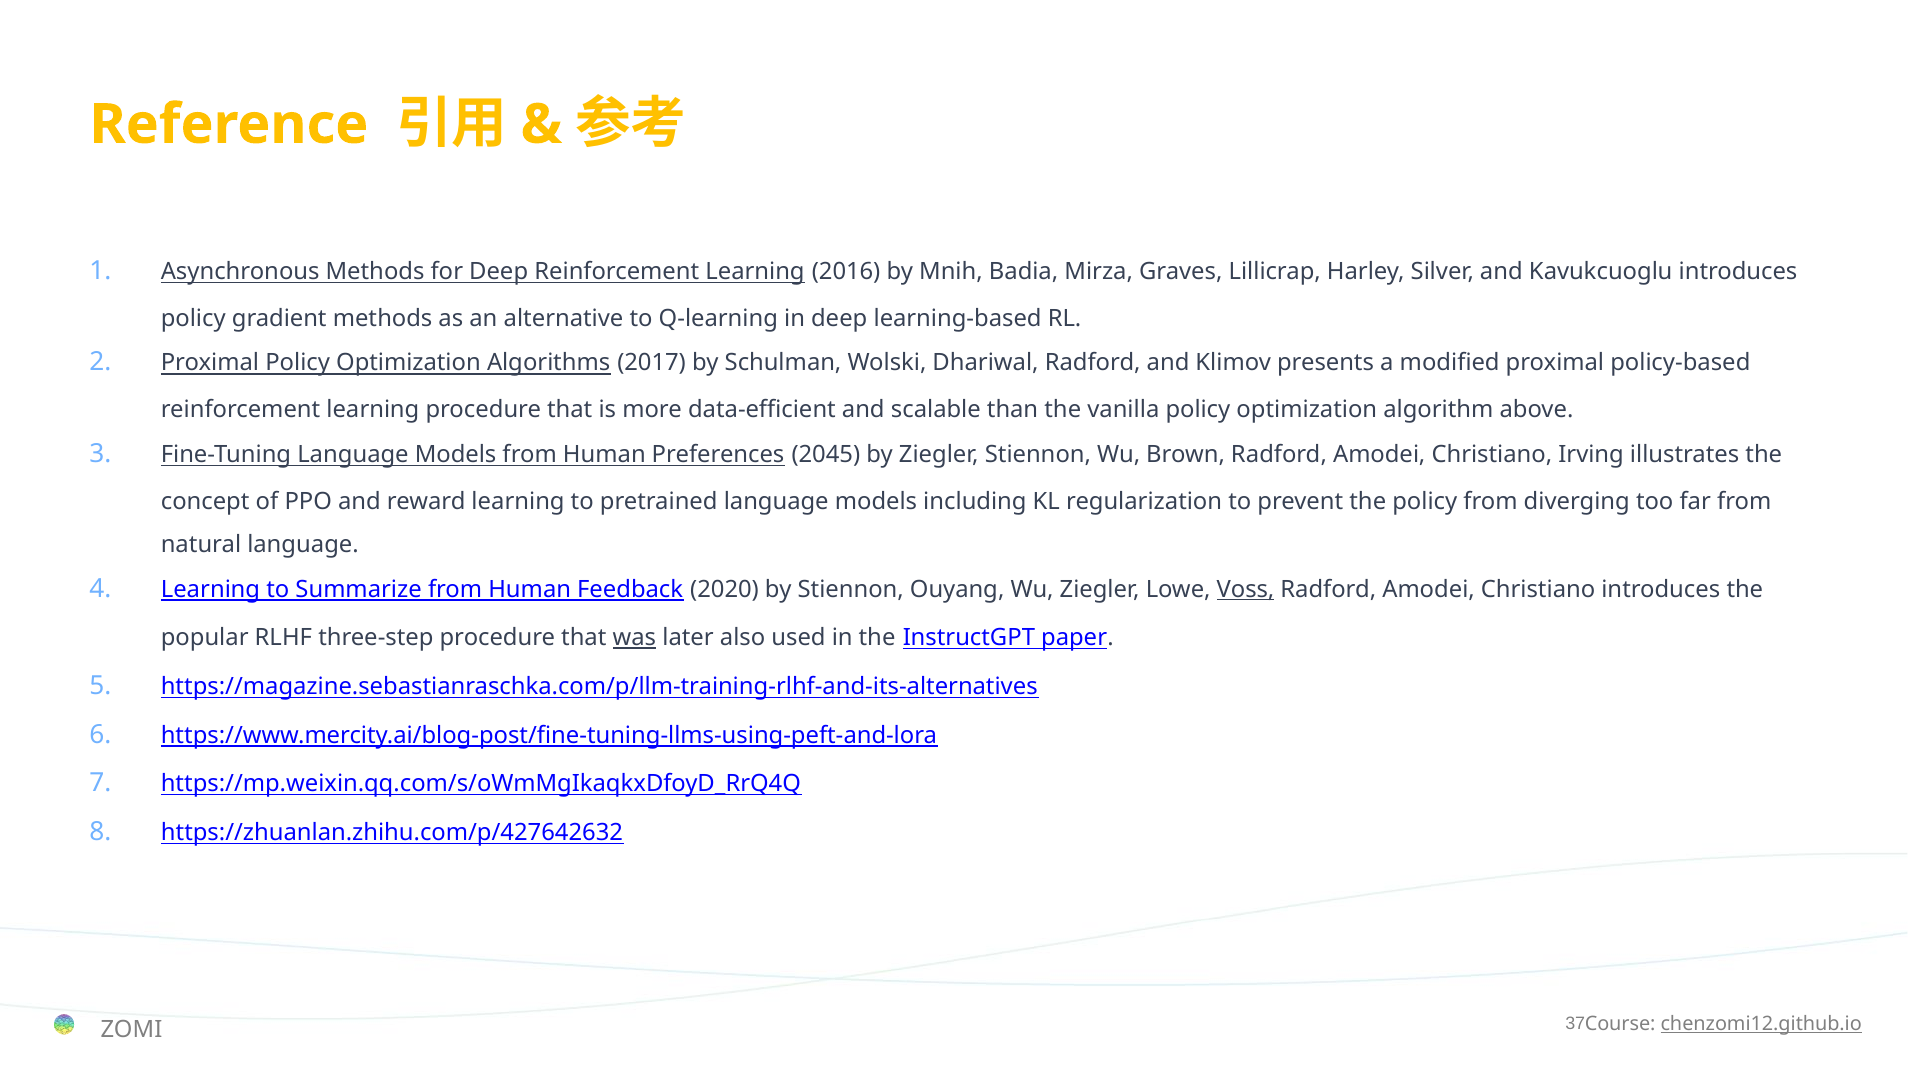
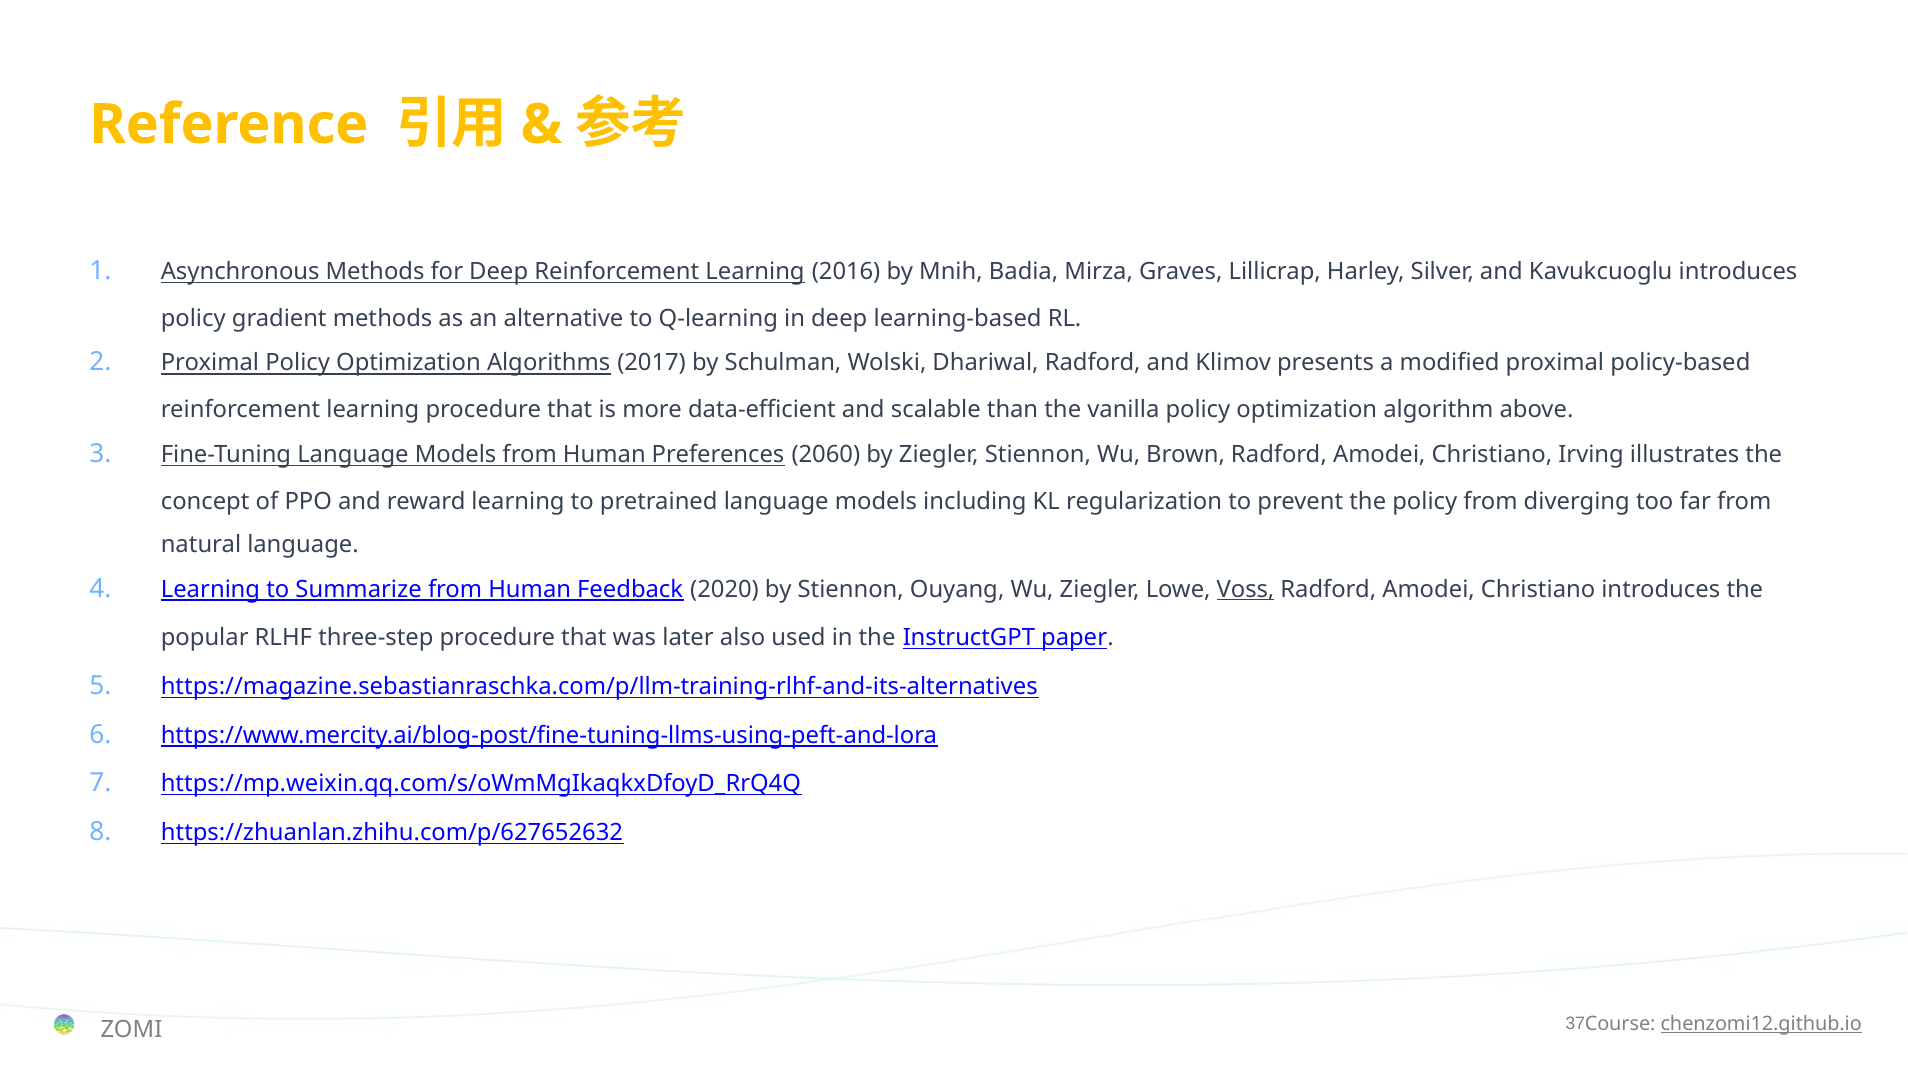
2045: 2045 -> 2060 (826, 455)
was underline: present -> none (634, 638)
https://zhuanlan.zhihu.com/p/427642632: https://zhuanlan.zhihu.com/p/427642632 -> https://zhuanlan.zhihu.com/p/627652632 (392, 832)
